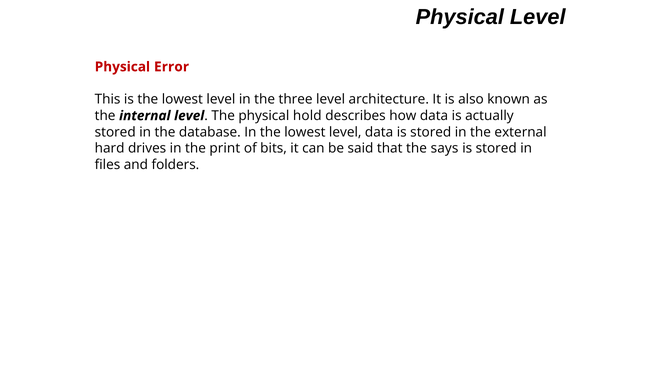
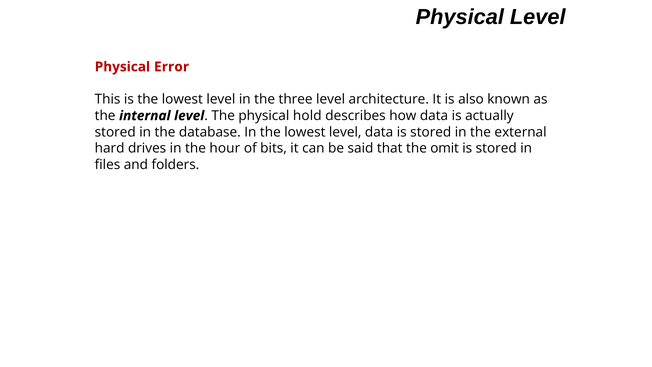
print: print -> hour (225, 148)
says: says -> omit (445, 148)
